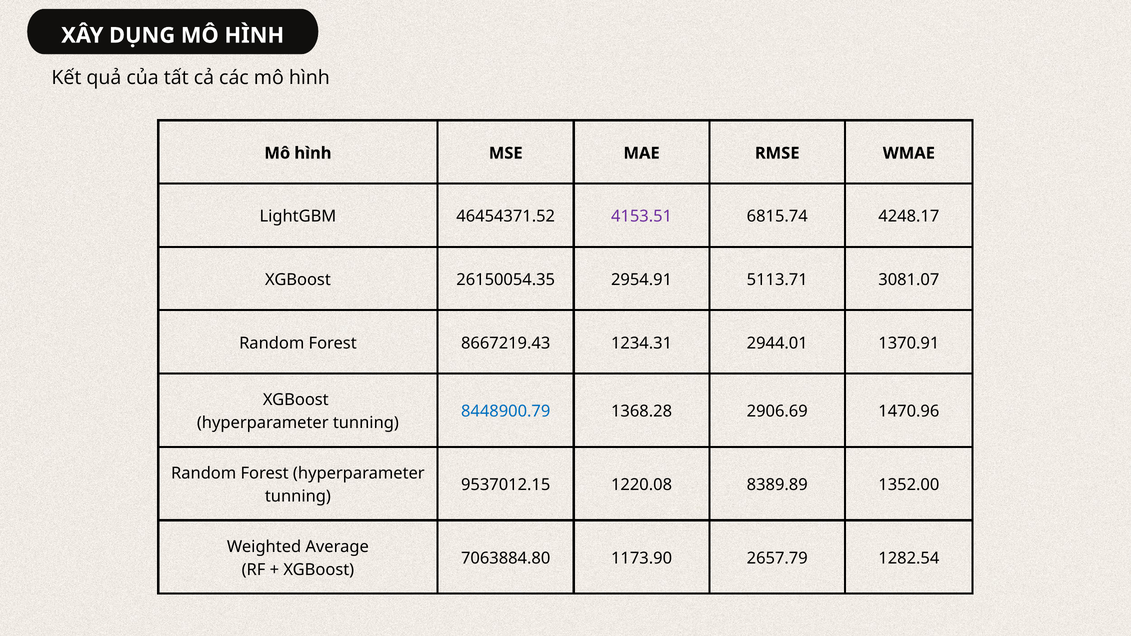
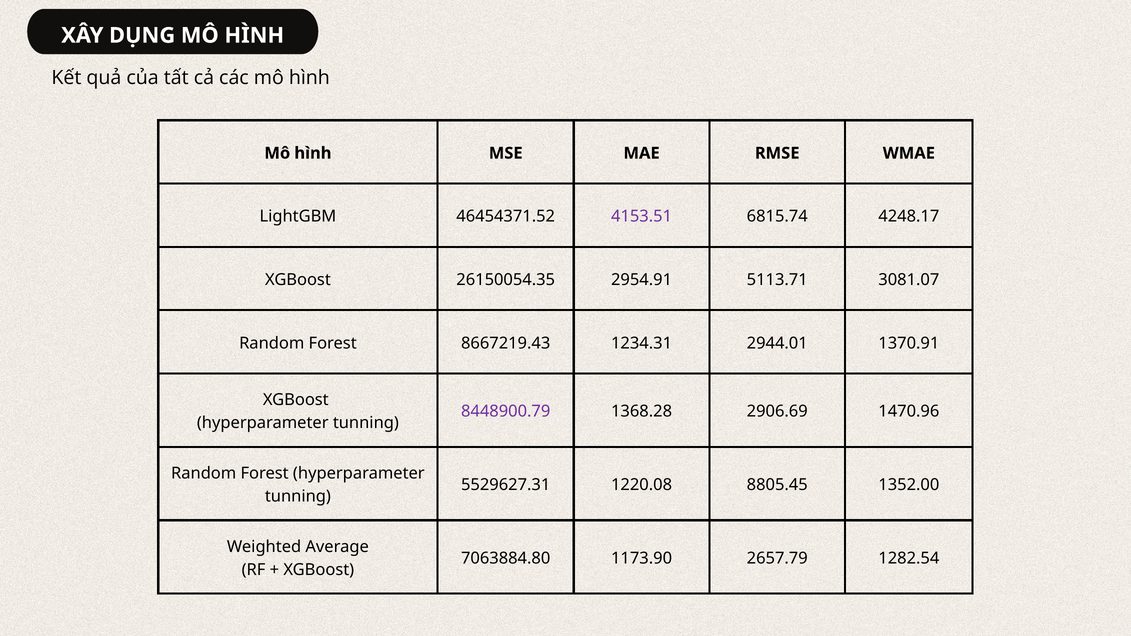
8448900.79 colour: blue -> purple (506, 412)
9537012.15: 9537012.15 -> 5529627.31 (506, 485)
8389.89: 8389.89 -> 8805.45 (777, 485)
